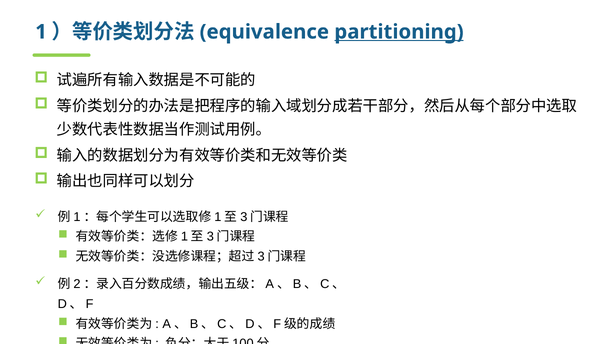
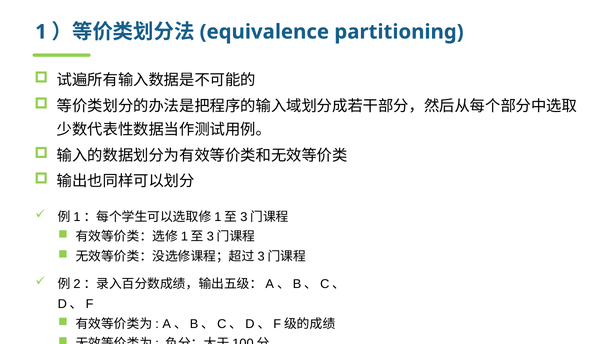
partitioning underline: present -> none (399, 32)
